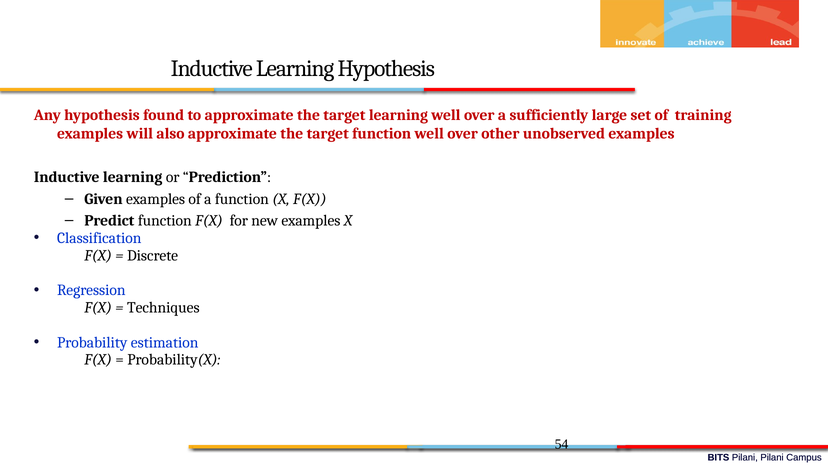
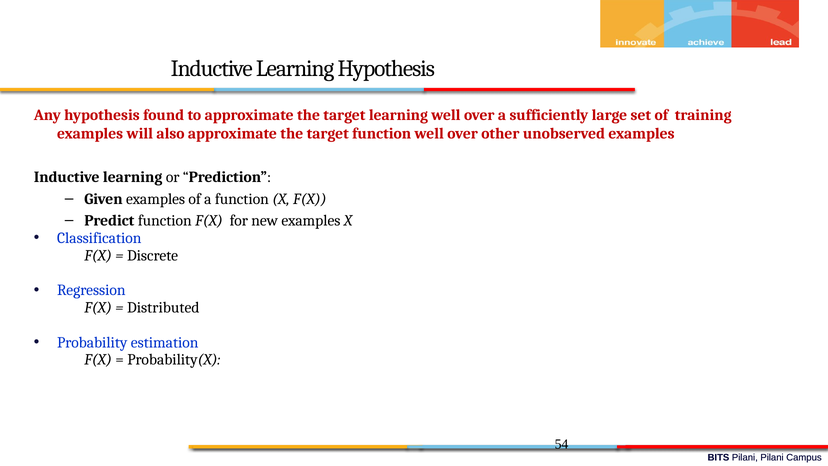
Techniques: Techniques -> Distributed (163, 307)
